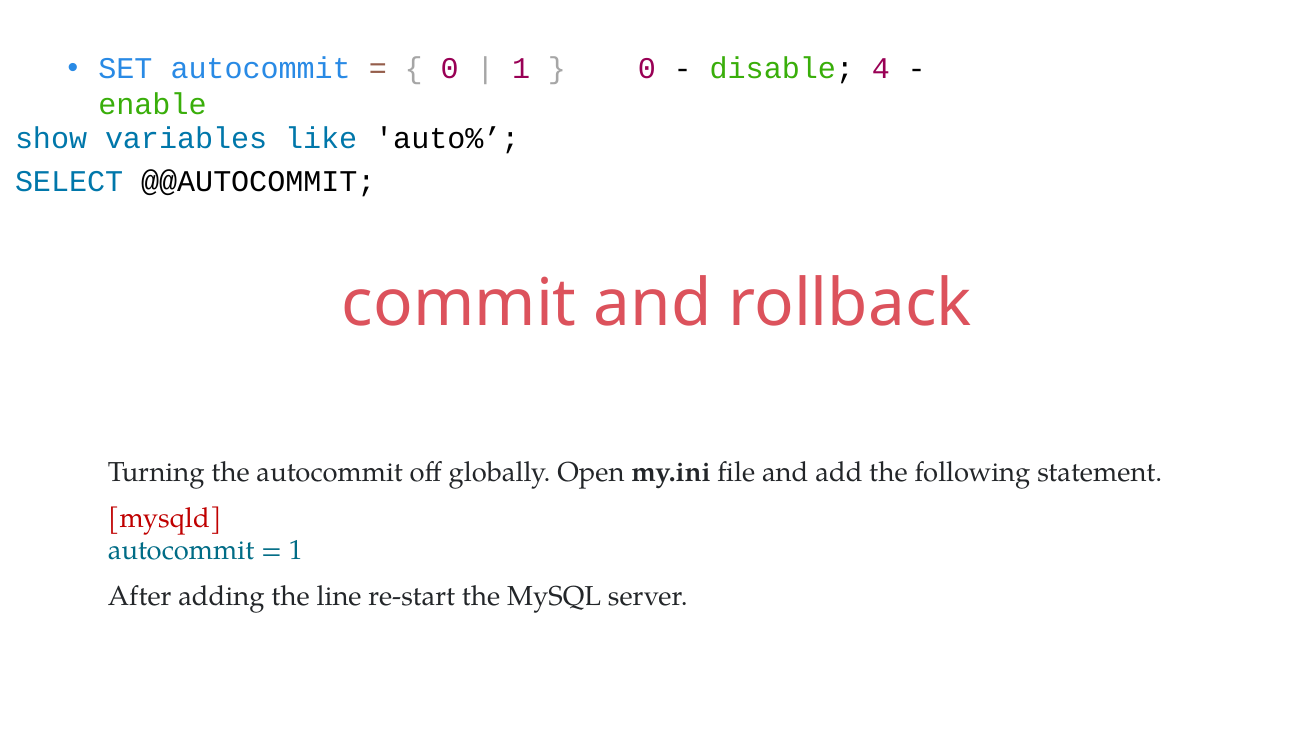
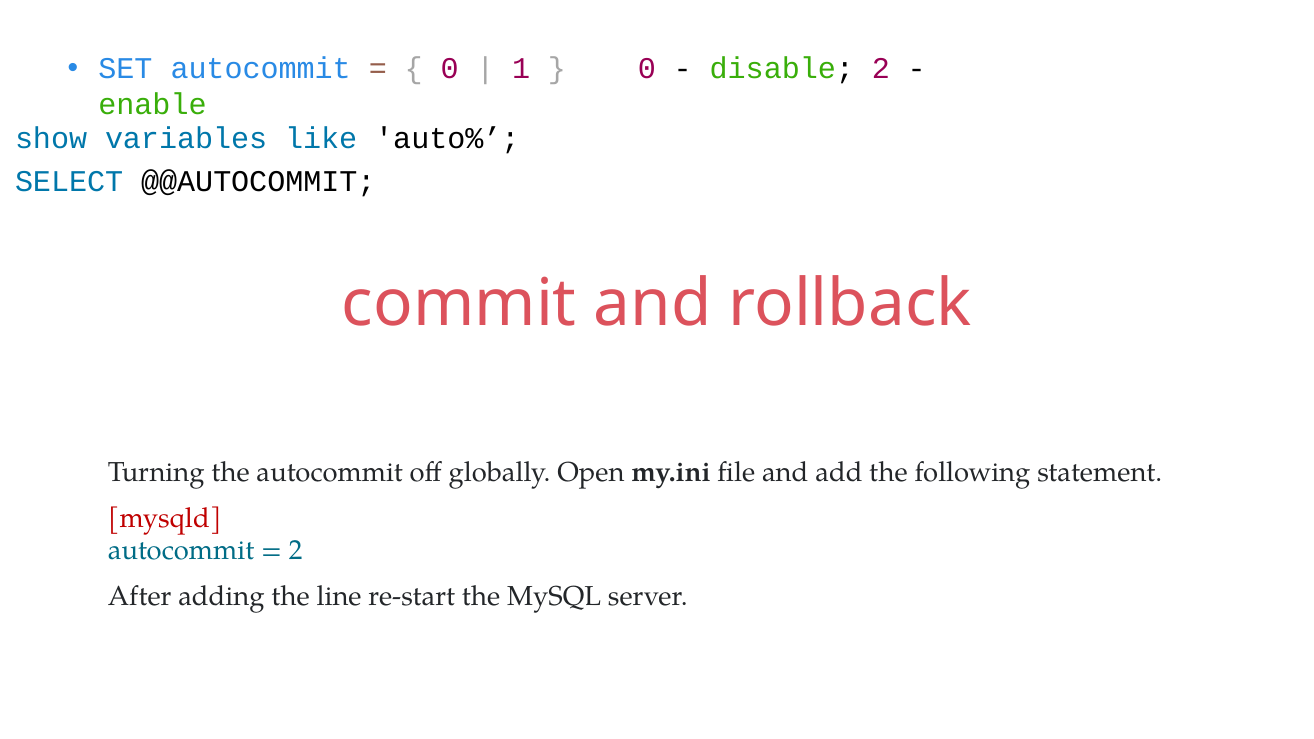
disable 4: 4 -> 2 (881, 69)
1: 1 -> 2 (296, 551)
